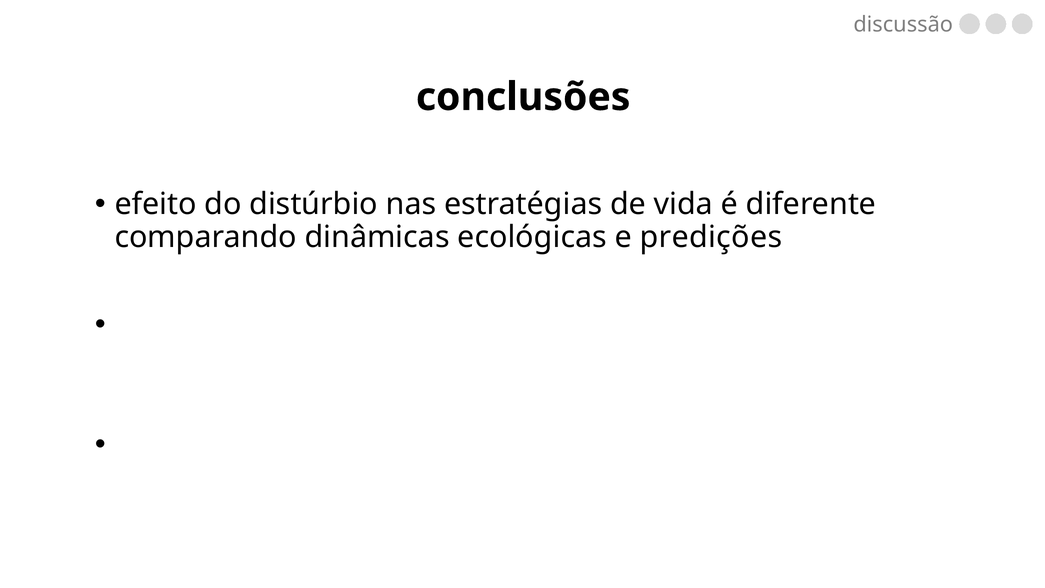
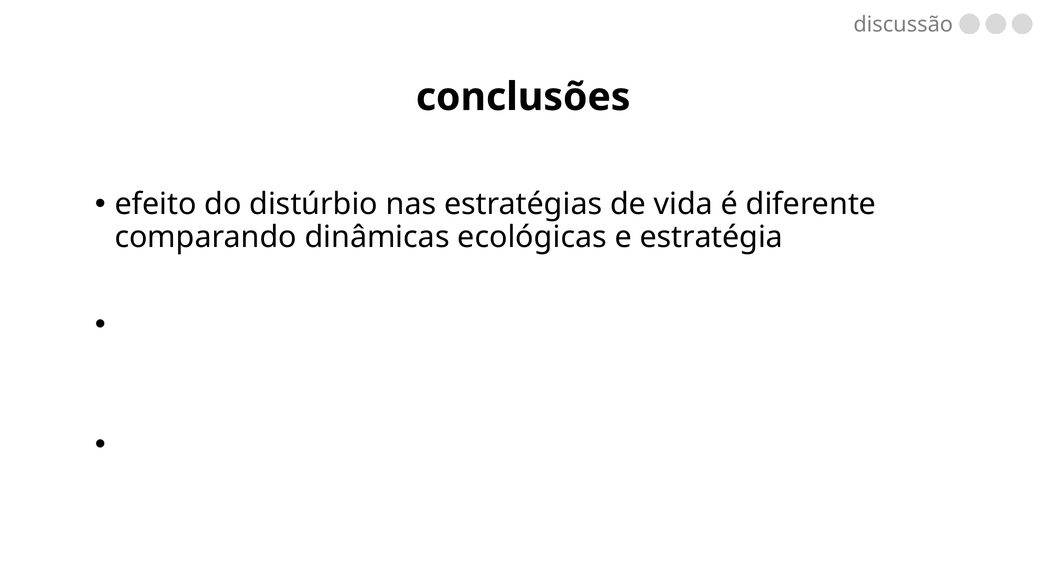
predições: predições -> estratégia (711, 237)
